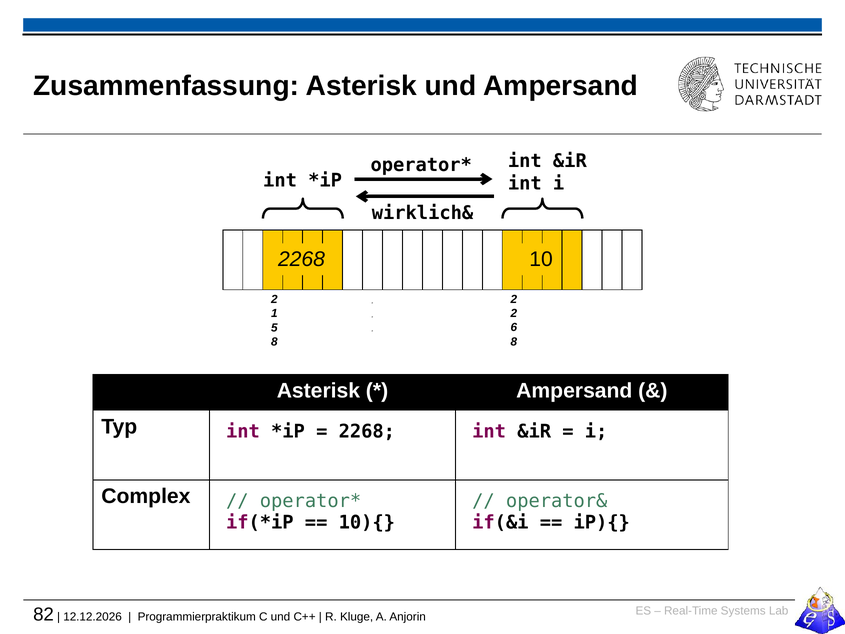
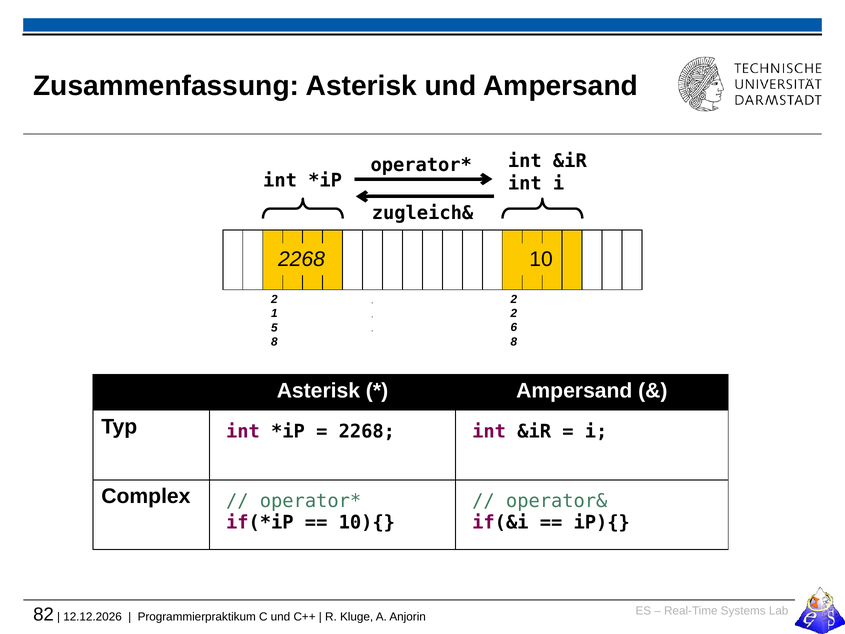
wirklich&: wirklich& -> zugleich& (423, 213)
